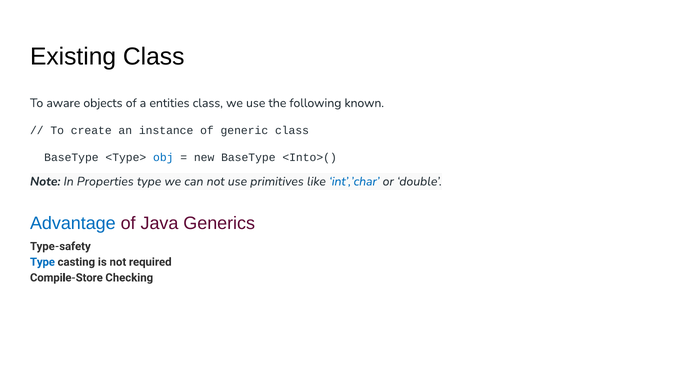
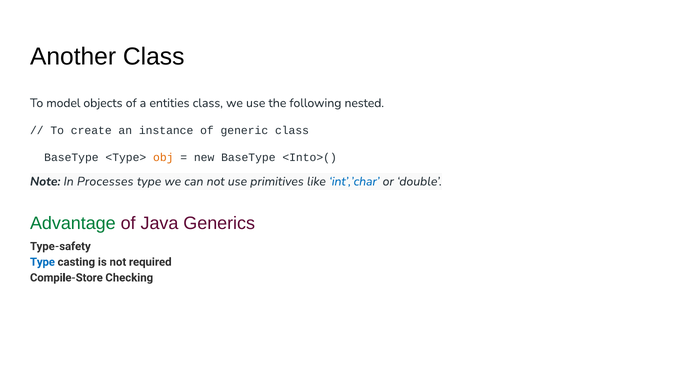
Existing: Existing -> Another (73, 56)
aware: aware -> model (63, 103)
known: known -> nested (364, 103)
obj colour: blue -> orange (163, 157)
Properties: Properties -> Processes (105, 181)
Advantage colour: blue -> green (73, 223)
